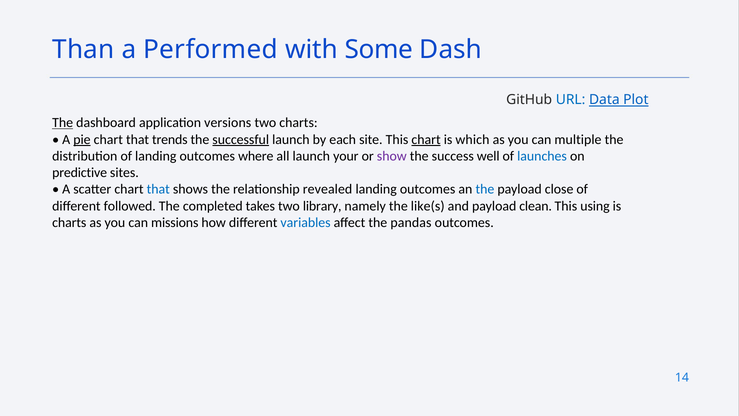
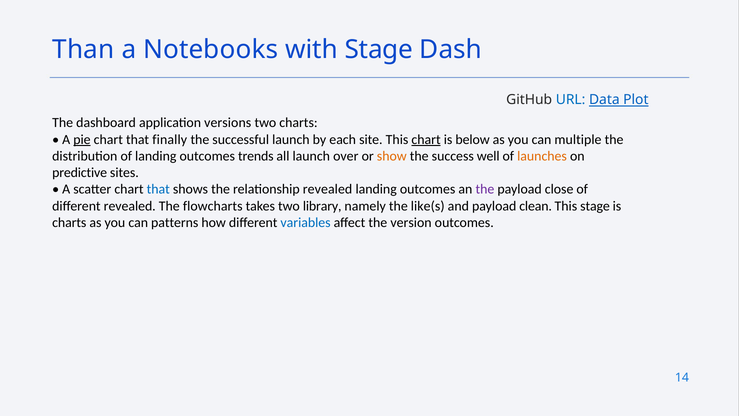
Performed: Performed -> Notebooks (211, 49)
with Some: Some -> Stage (379, 49)
The underline: present -> none (63, 123)
trends: trends -> finally (170, 139)
successful underline: present -> none (241, 139)
which: which -> below (473, 139)
where: where -> trends (256, 156)
your: your -> over (346, 156)
show colour: purple -> orange (392, 156)
launches colour: blue -> orange (542, 156)
the colour: blue -> purple (485, 189)
different followed: followed -> revealed (130, 206)
completed: completed -> flowcharts (213, 206)
This using: using -> stage (595, 206)
missions: missions -> patterns (175, 222)
pandas: pandas -> version (411, 222)
